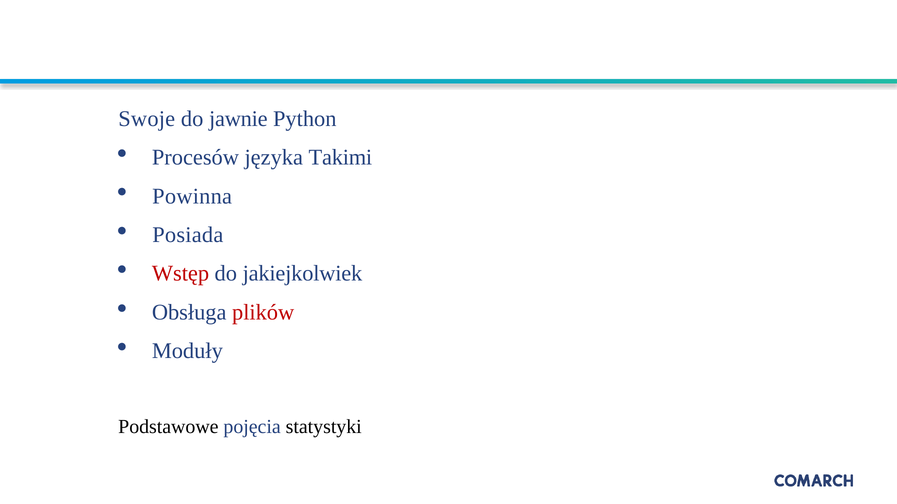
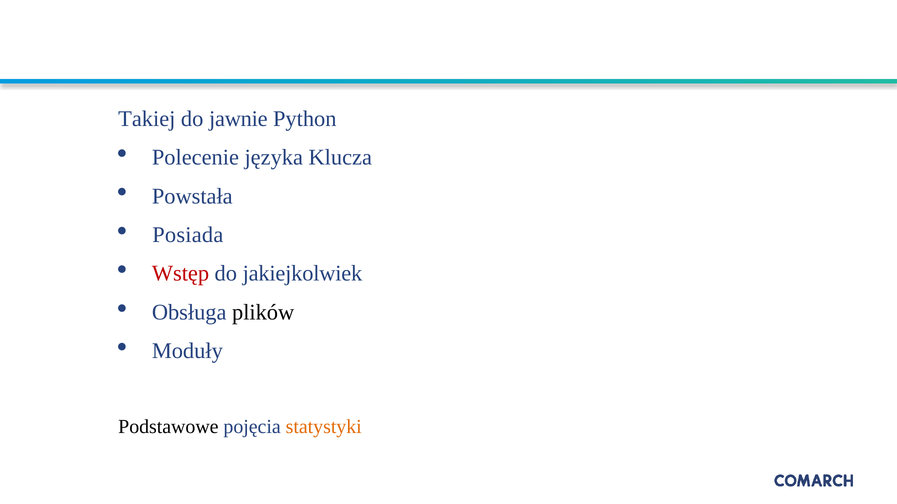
Swoje: Swoje -> Takiej (147, 119)
Procesów: Procesów -> Polecenie (195, 158)
Takimi: Takimi -> Klucza (340, 158)
Powinna: Powinna -> Powstała (192, 196)
plików colour: red -> black (263, 313)
statystyki colour: black -> orange (324, 427)
